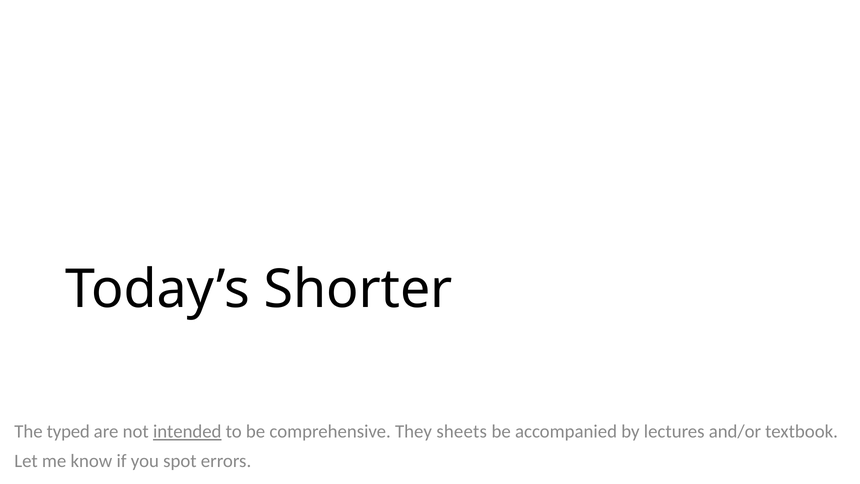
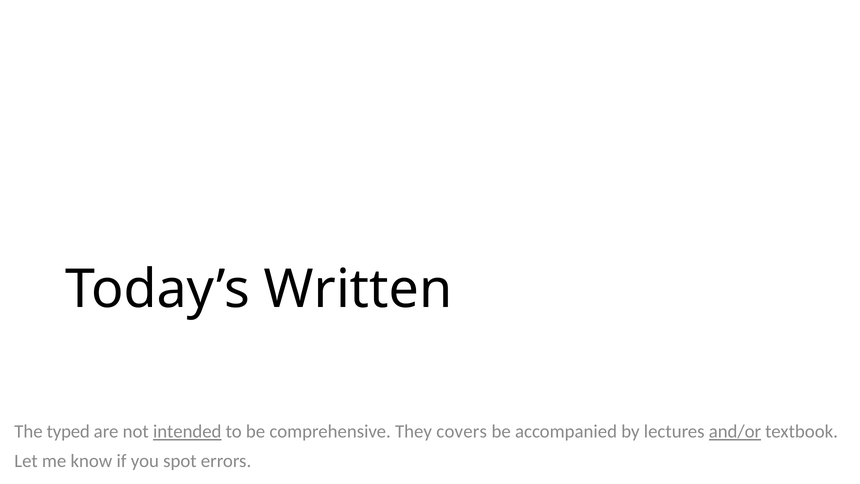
Shorter: Shorter -> Written (358, 289)
sheets: sheets -> covers (462, 431)
and/or underline: none -> present (735, 431)
